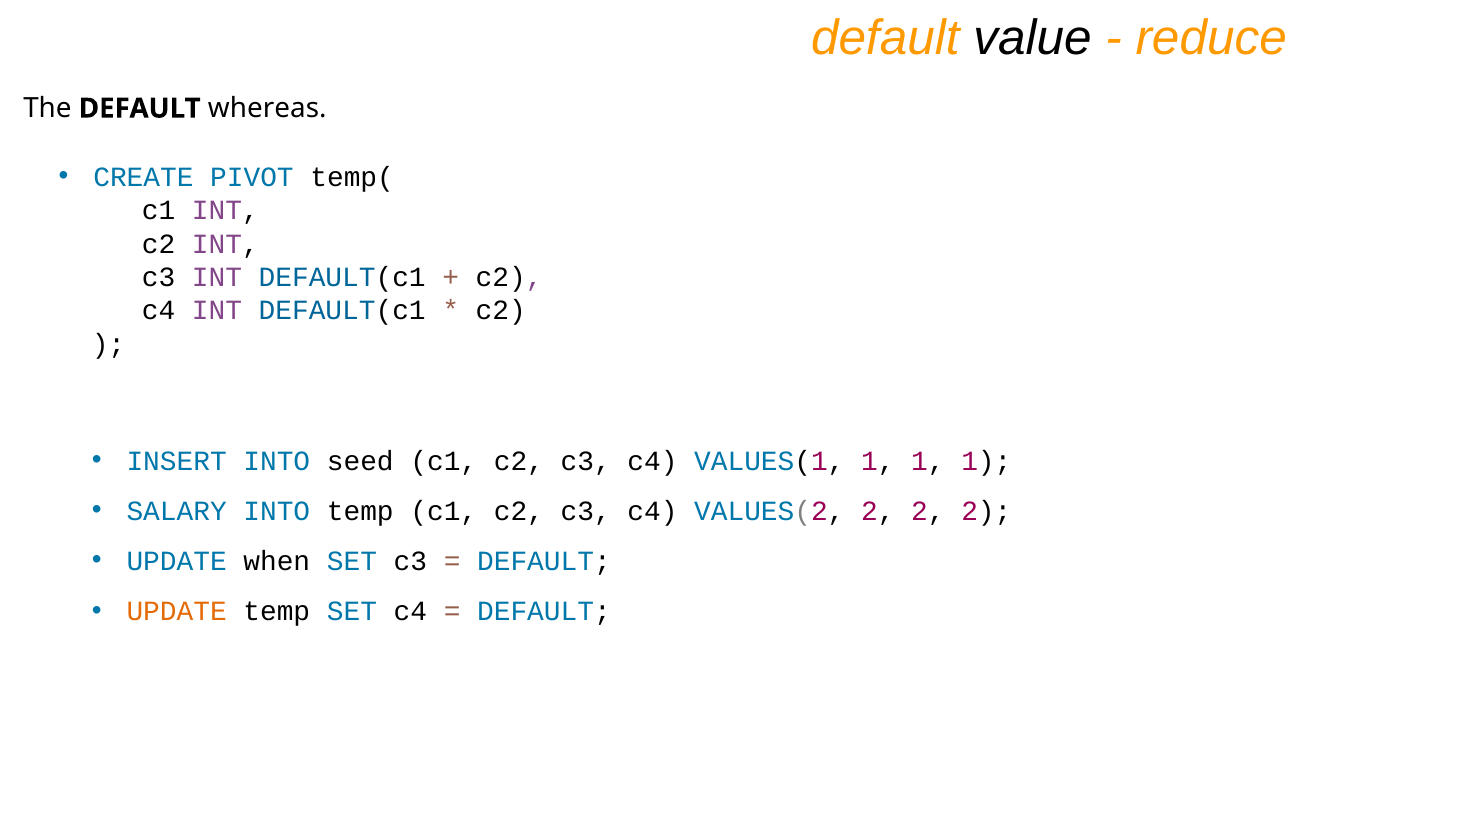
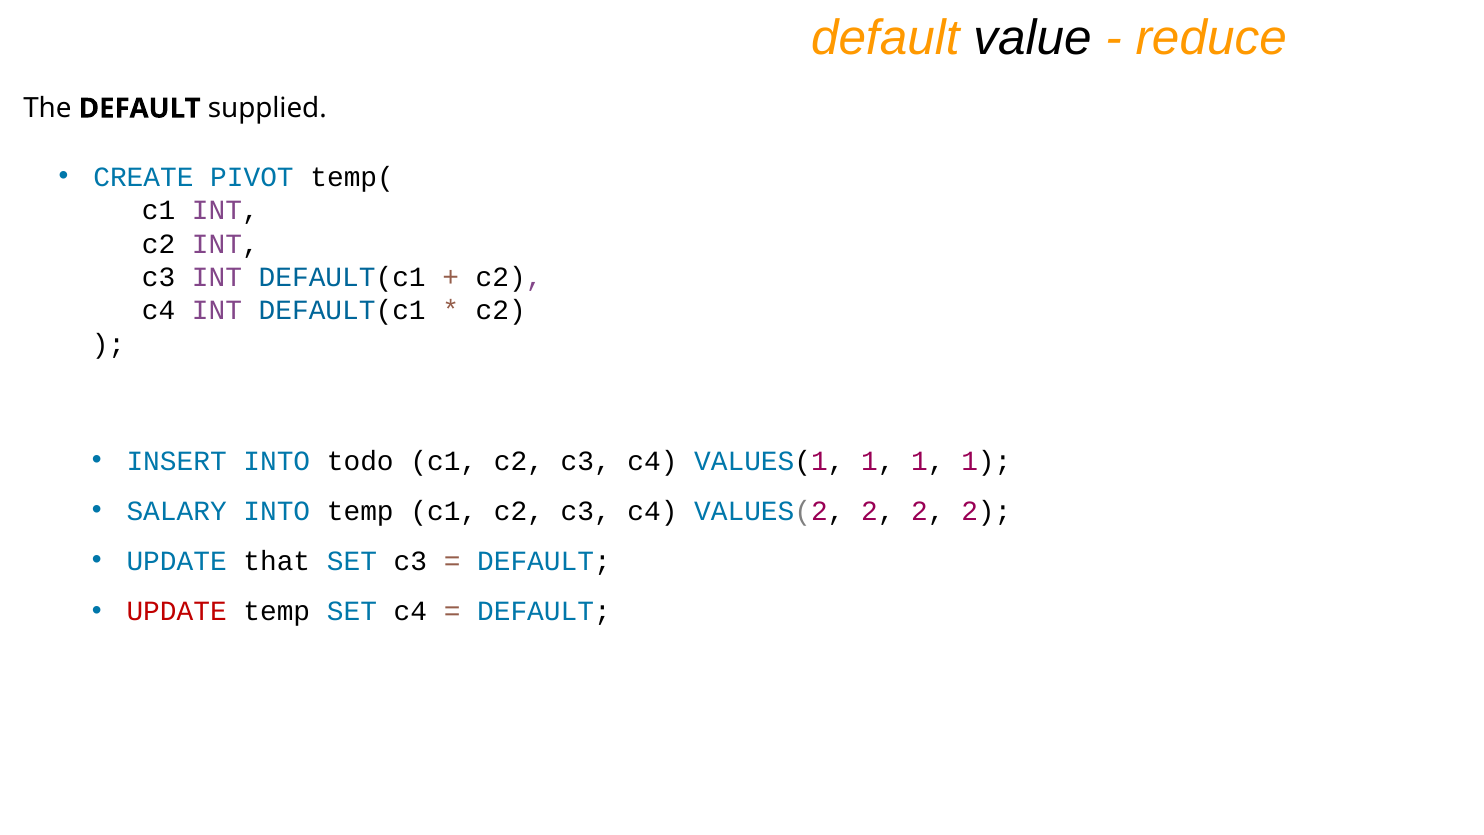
whereas: whereas -> supplied (267, 108)
seed: seed -> todo (360, 461)
when: when -> that (277, 561)
UPDATE colour: orange -> red (177, 611)
